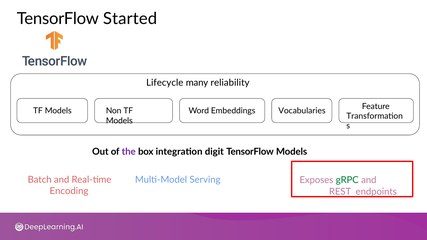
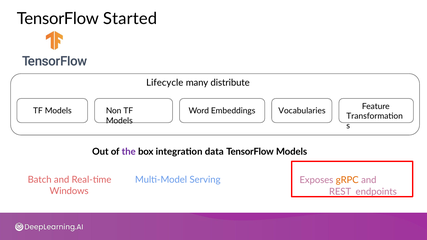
reliability: reliability -> distribute (230, 83)
digit: digit -> data (214, 152)
gRPC colour: green -> orange (347, 180)
Encoding: Encoding -> Windows (69, 191)
